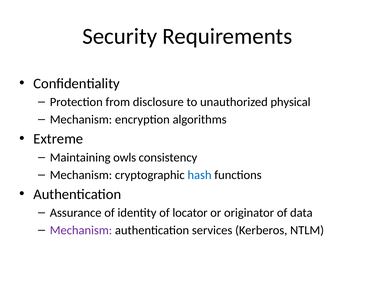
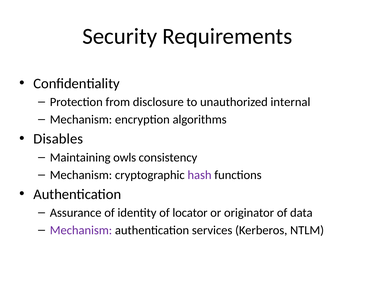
physical: physical -> internal (290, 102)
Extreme: Extreme -> Disables (58, 139)
hash colour: blue -> purple (200, 175)
